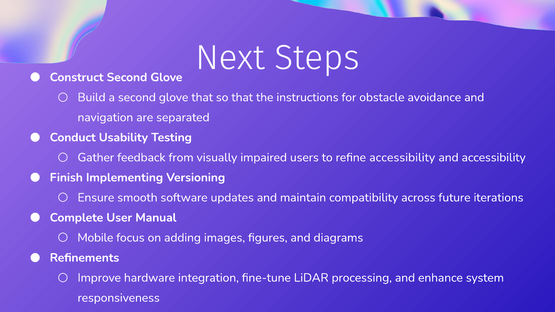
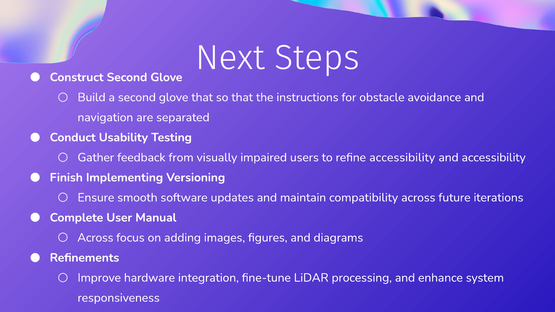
Mobile: Mobile -> Across (95, 238)
